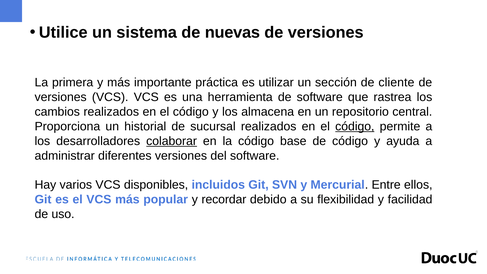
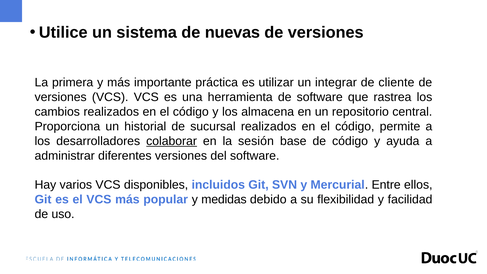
sección: sección -> integrar (336, 83)
código underline: present -> none (355, 126)
la código: código -> sesión (256, 141)
recordar: recordar -> medidas (224, 199)
